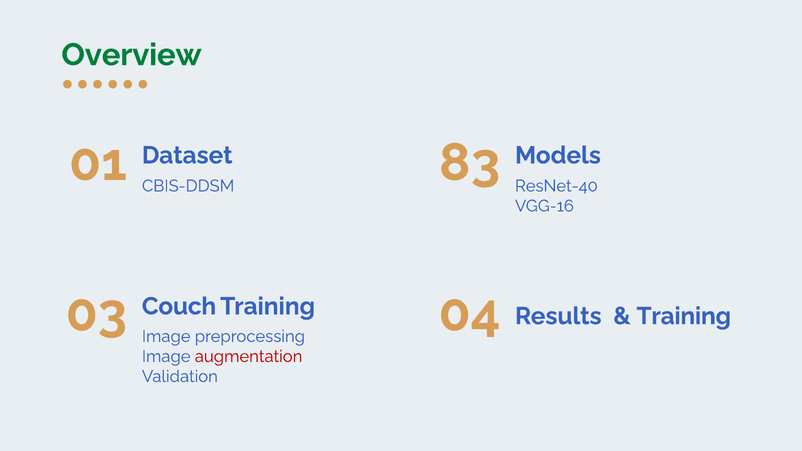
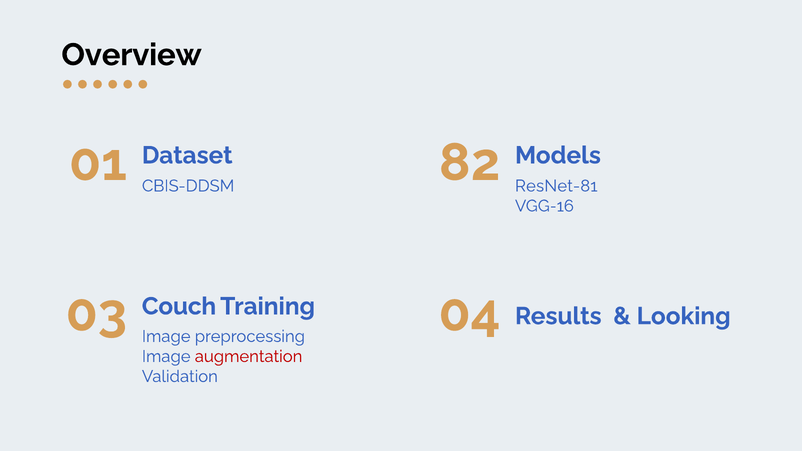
Overview colour: green -> black (132, 55)
83: 83 -> 82 (470, 163)
ResNet-40: ResNet-40 -> ResNet-81 (556, 186)
Training: Training -> Looking (684, 316)
